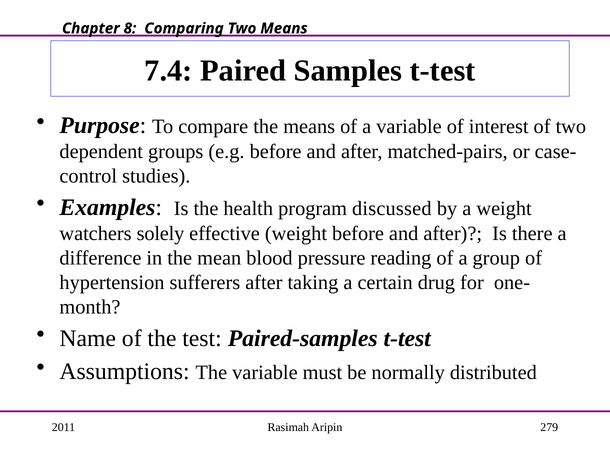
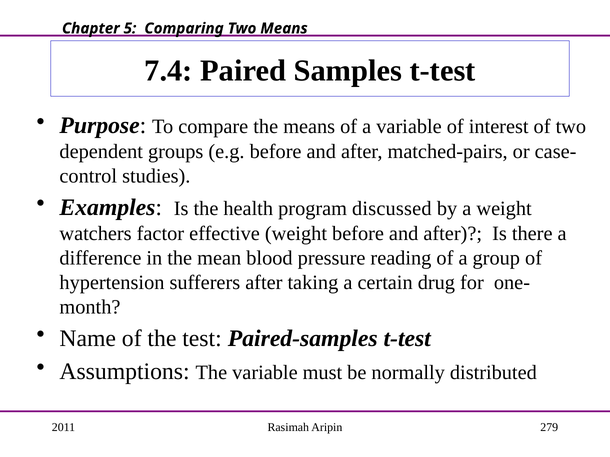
8: 8 -> 5 (130, 28)
solely: solely -> factor (160, 234)
